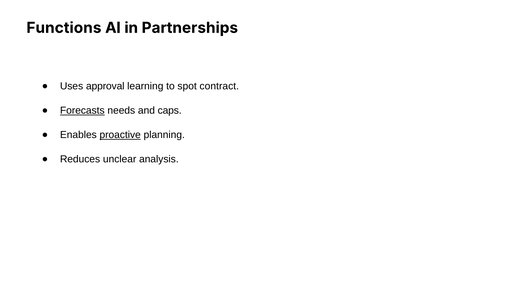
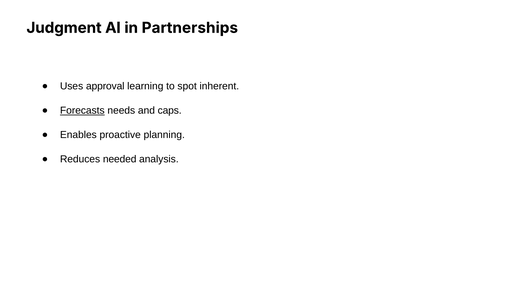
Functions: Functions -> Judgment (64, 28)
contract: contract -> inherent (219, 86)
proactive underline: present -> none (120, 135)
unclear: unclear -> needed (120, 160)
